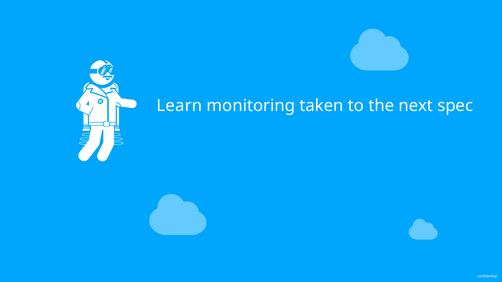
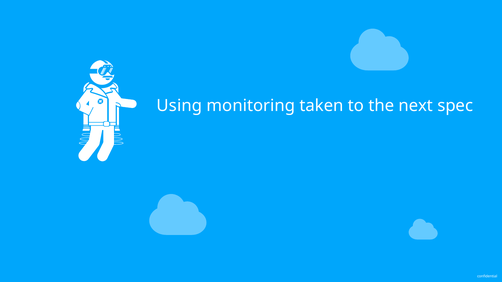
Learn: Learn -> Using (179, 106)
